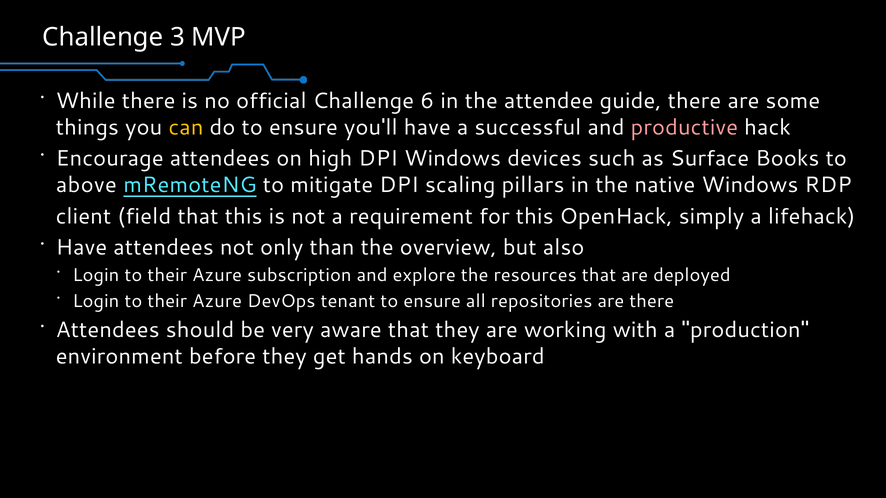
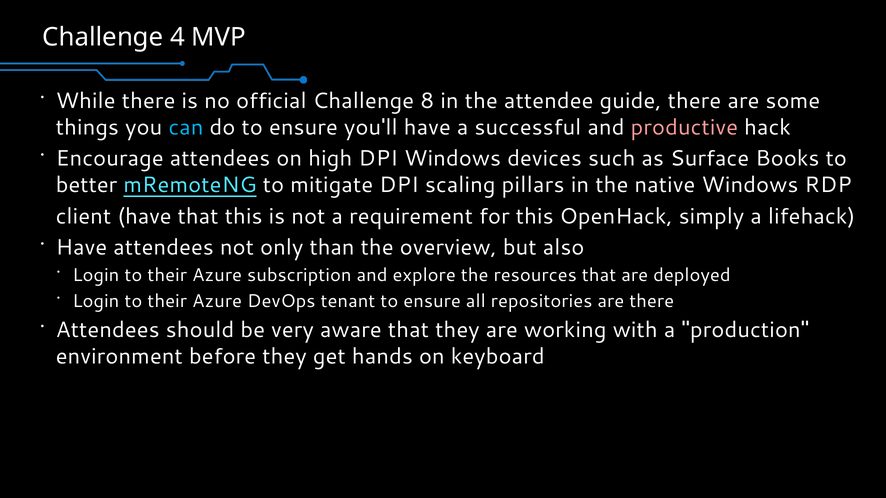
3: 3 -> 4 (177, 37)
6: 6 -> 8 (427, 101)
can colour: yellow -> light blue (186, 128)
above: above -> better (86, 185)
client field: field -> have (144, 217)
